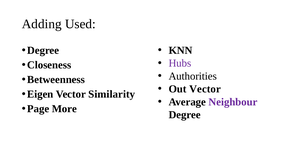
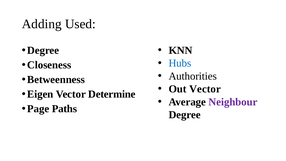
Hubs colour: purple -> blue (180, 63)
Similarity: Similarity -> Determine (112, 94)
More: More -> Paths (64, 109)
